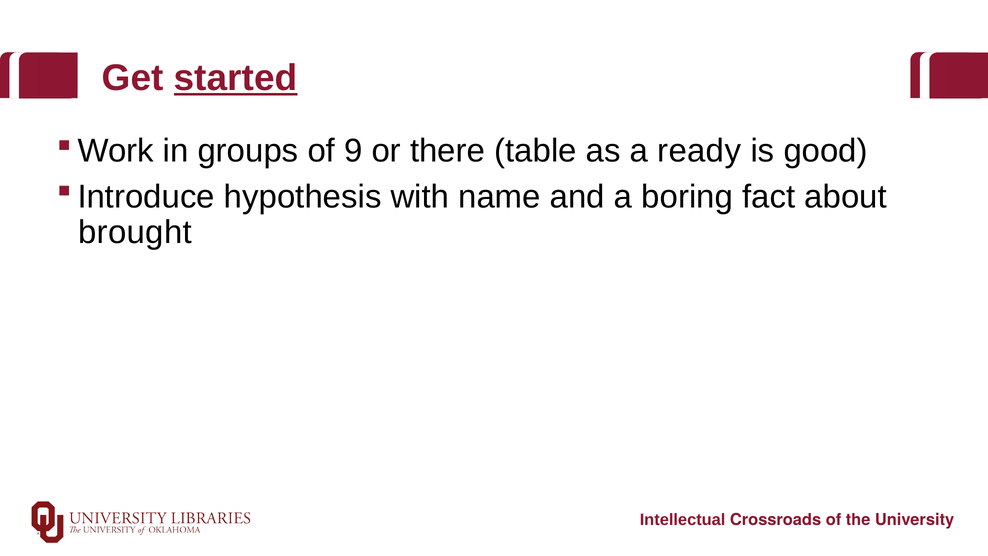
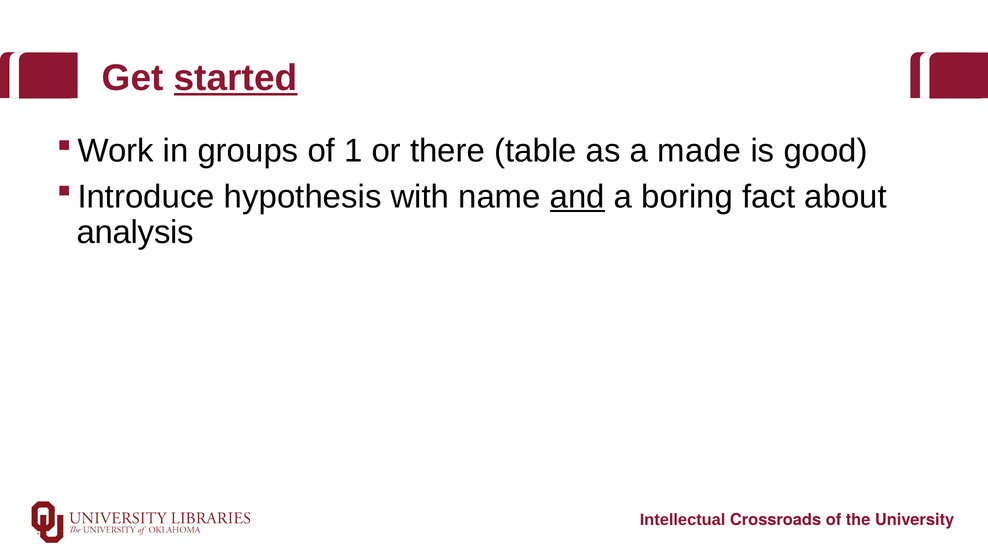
9: 9 -> 1 (353, 151)
ready: ready -> made (699, 151)
and underline: none -> present (577, 197)
brought: brought -> analysis (135, 232)
